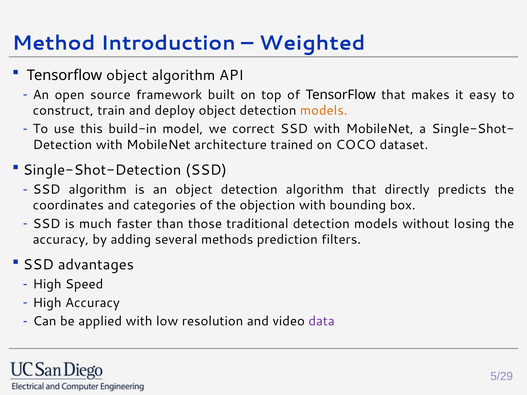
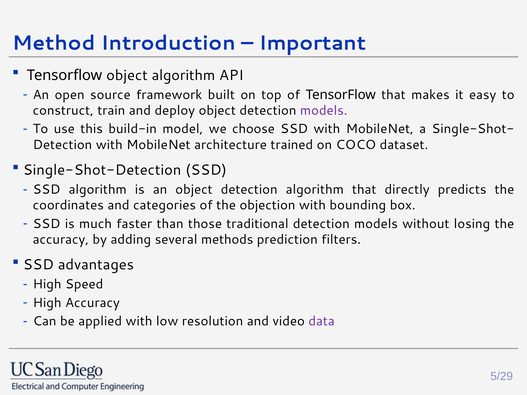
Weighted: Weighted -> Important (312, 43)
models colour: orange -> purple (324, 111)
correct: correct -> choose (253, 129)
